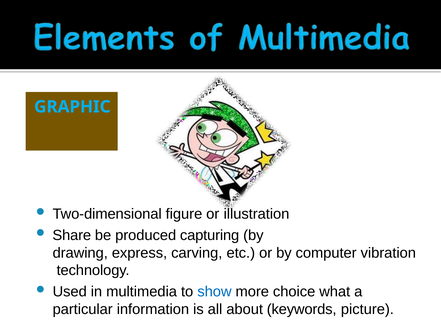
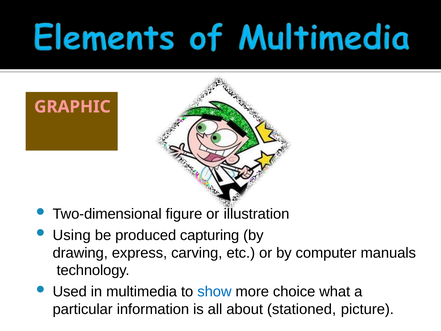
GRAPHIC colour: light blue -> pink (72, 107)
Share: Share -> Using (72, 235)
vibration: vibration -> manuals (388, 253)
keywords: keywords -> stationed (302, 309)
